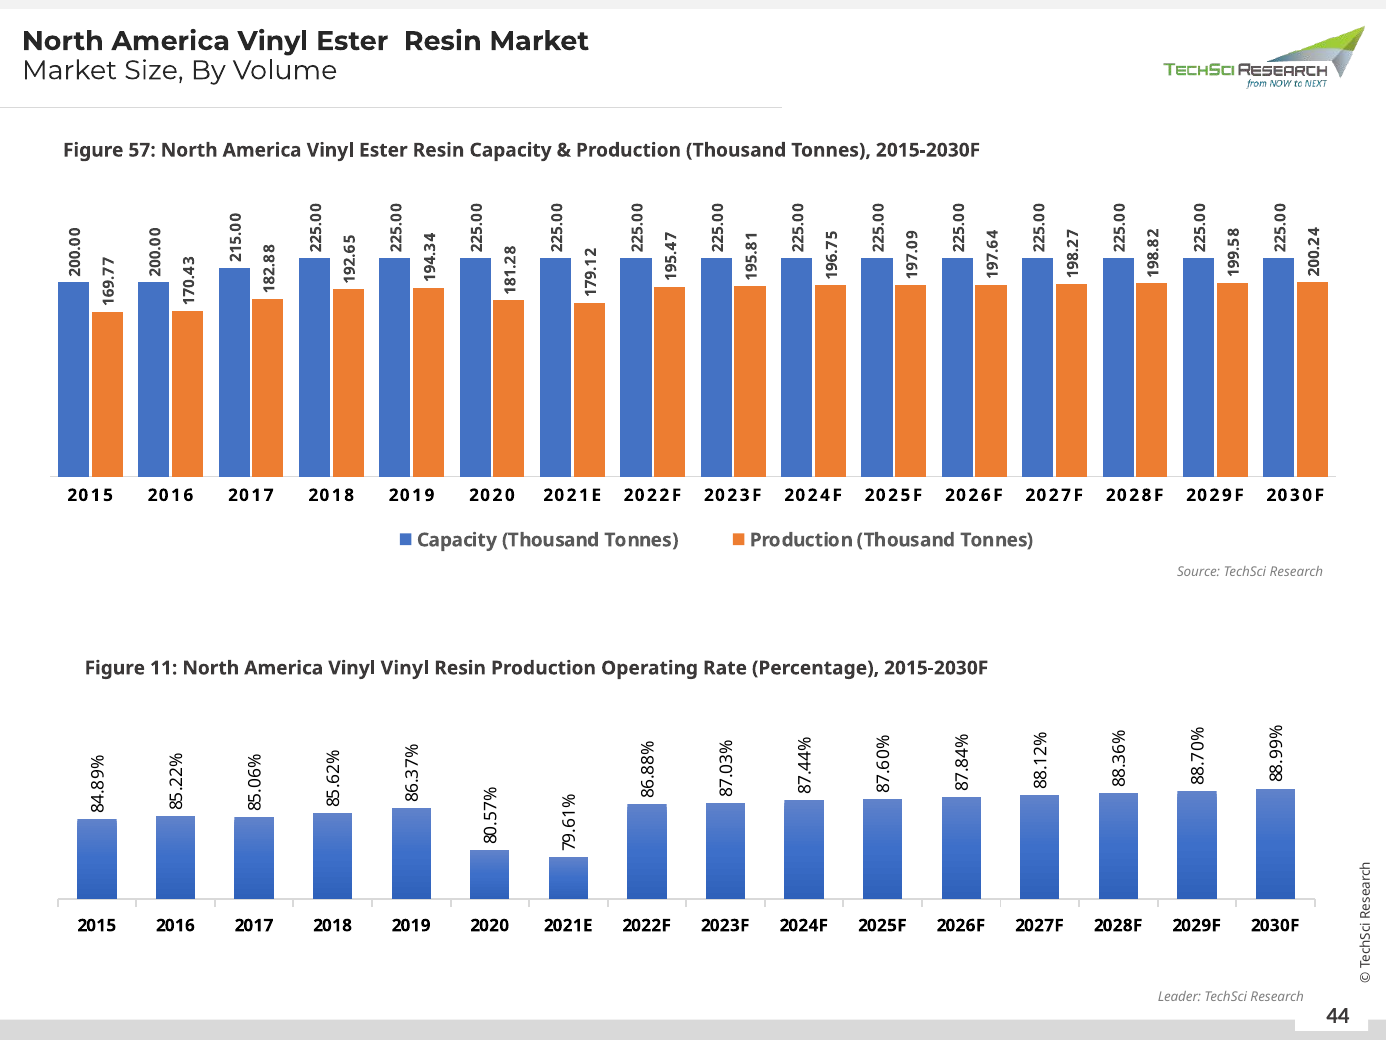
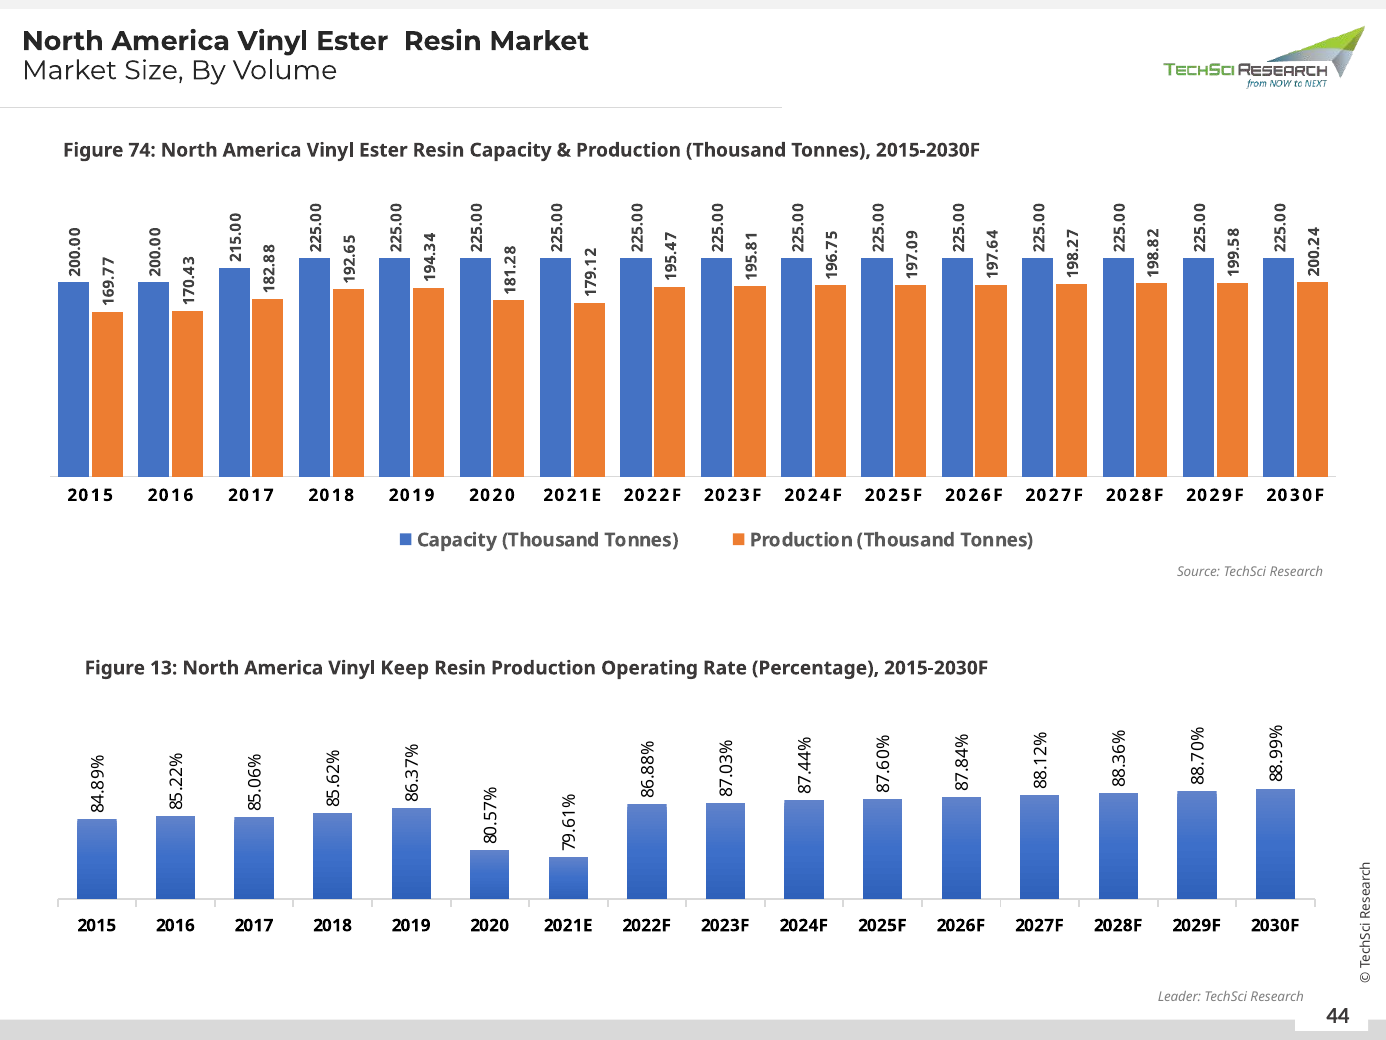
57: 57 -> 74 (142, 150)
11: 11 -> 13 (164, 668)
Vinyl Vinyl: Vinyl -> Keep (405, 668)
